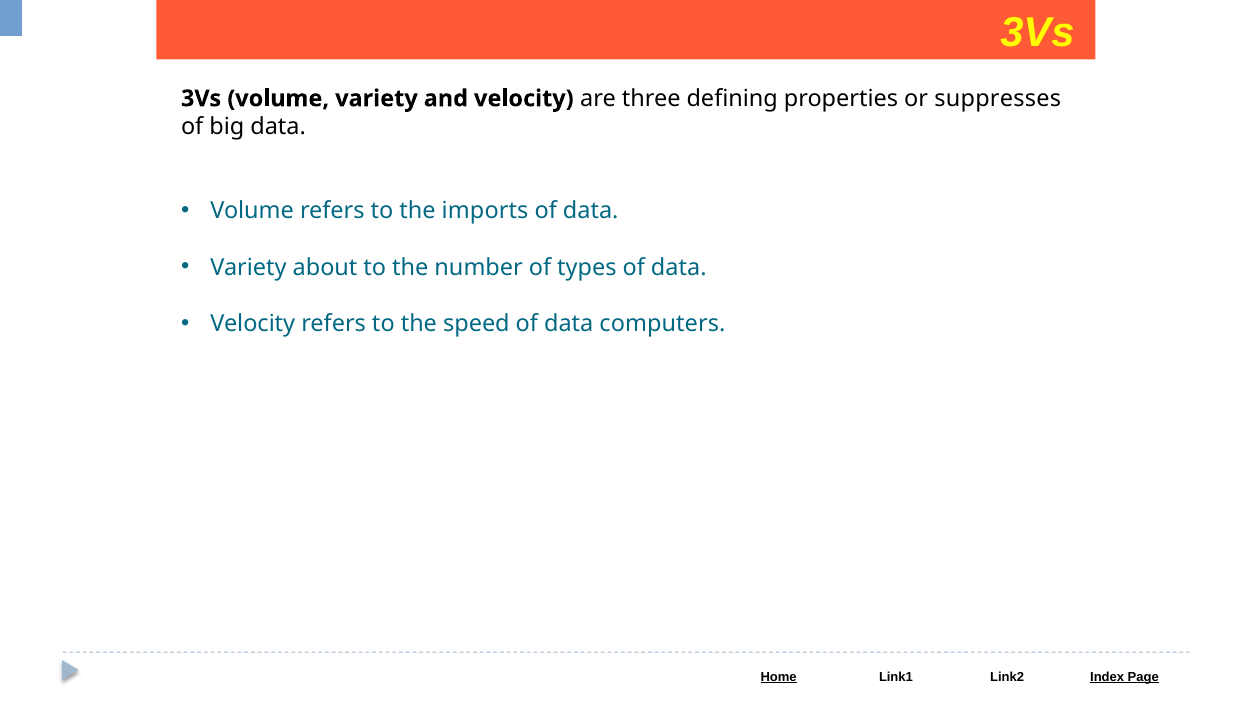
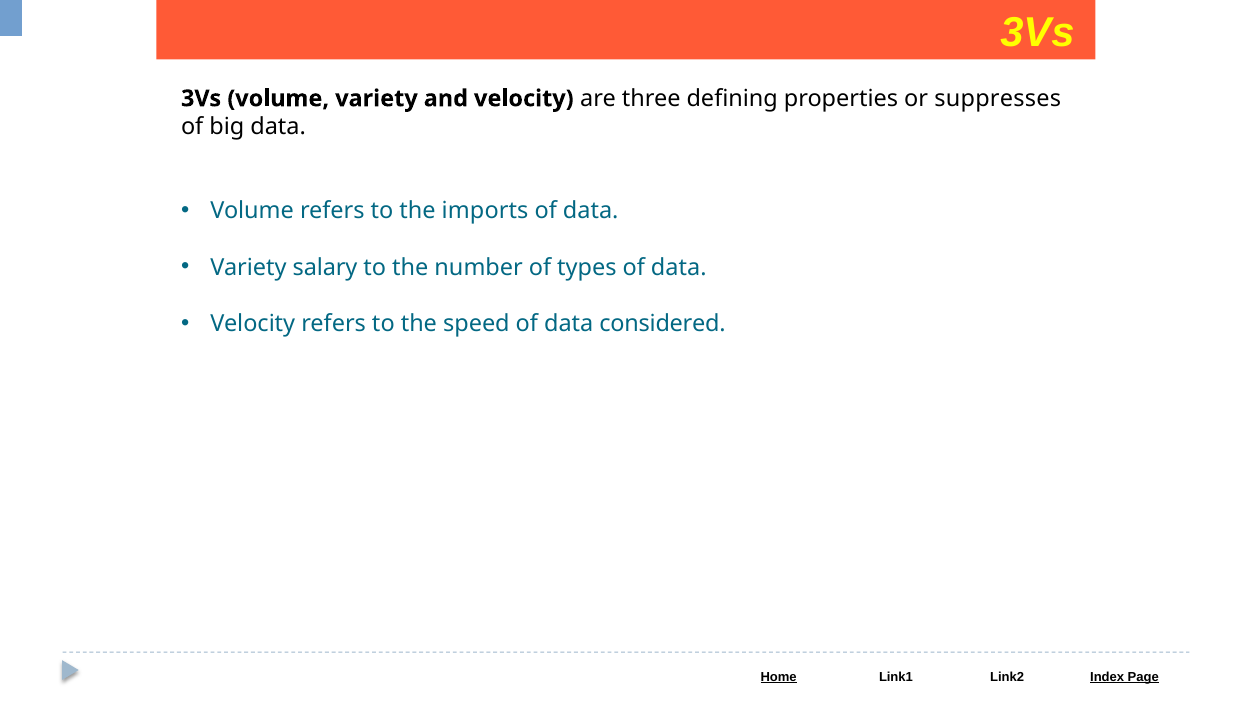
about: about -> salary (325, 268)
computers: computers -> considered (663, 324)
